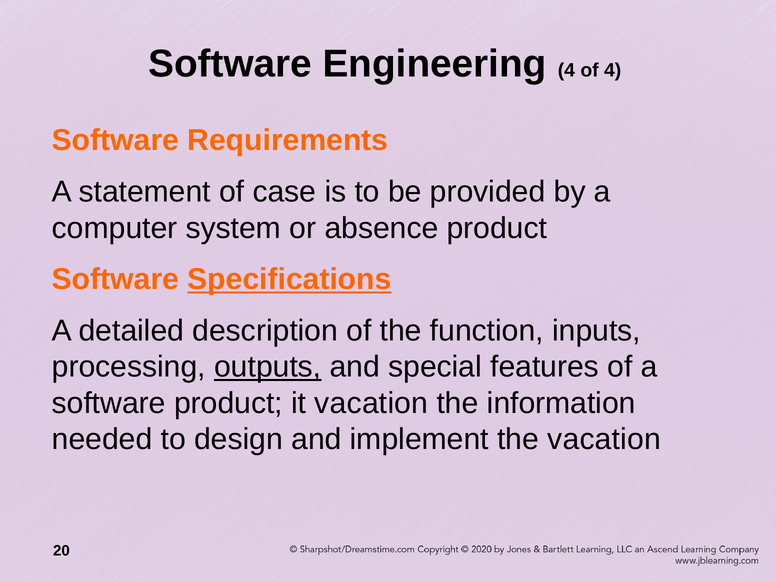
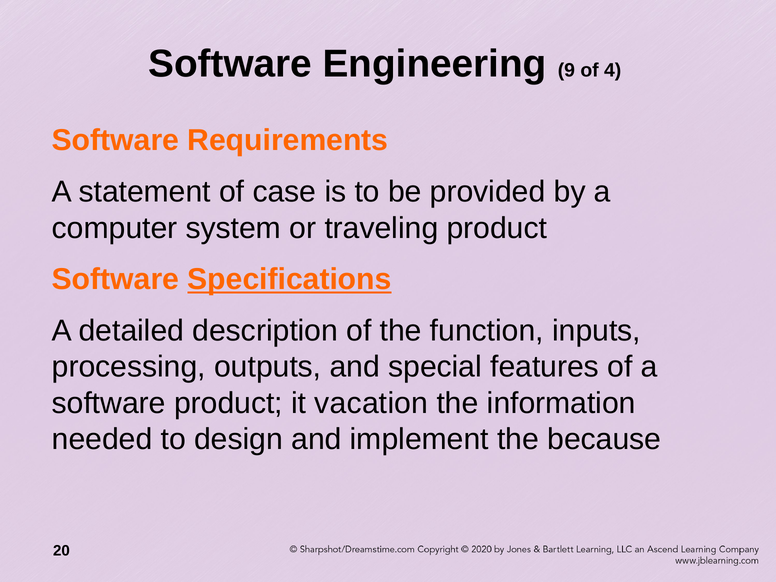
Engineering 4: 4 -> 9 (566, 71)
absence: absence -> traveling (381, 228)
outputs underline: present -> none (268, 367)
the vacation: vacation -> because (604, 439)
